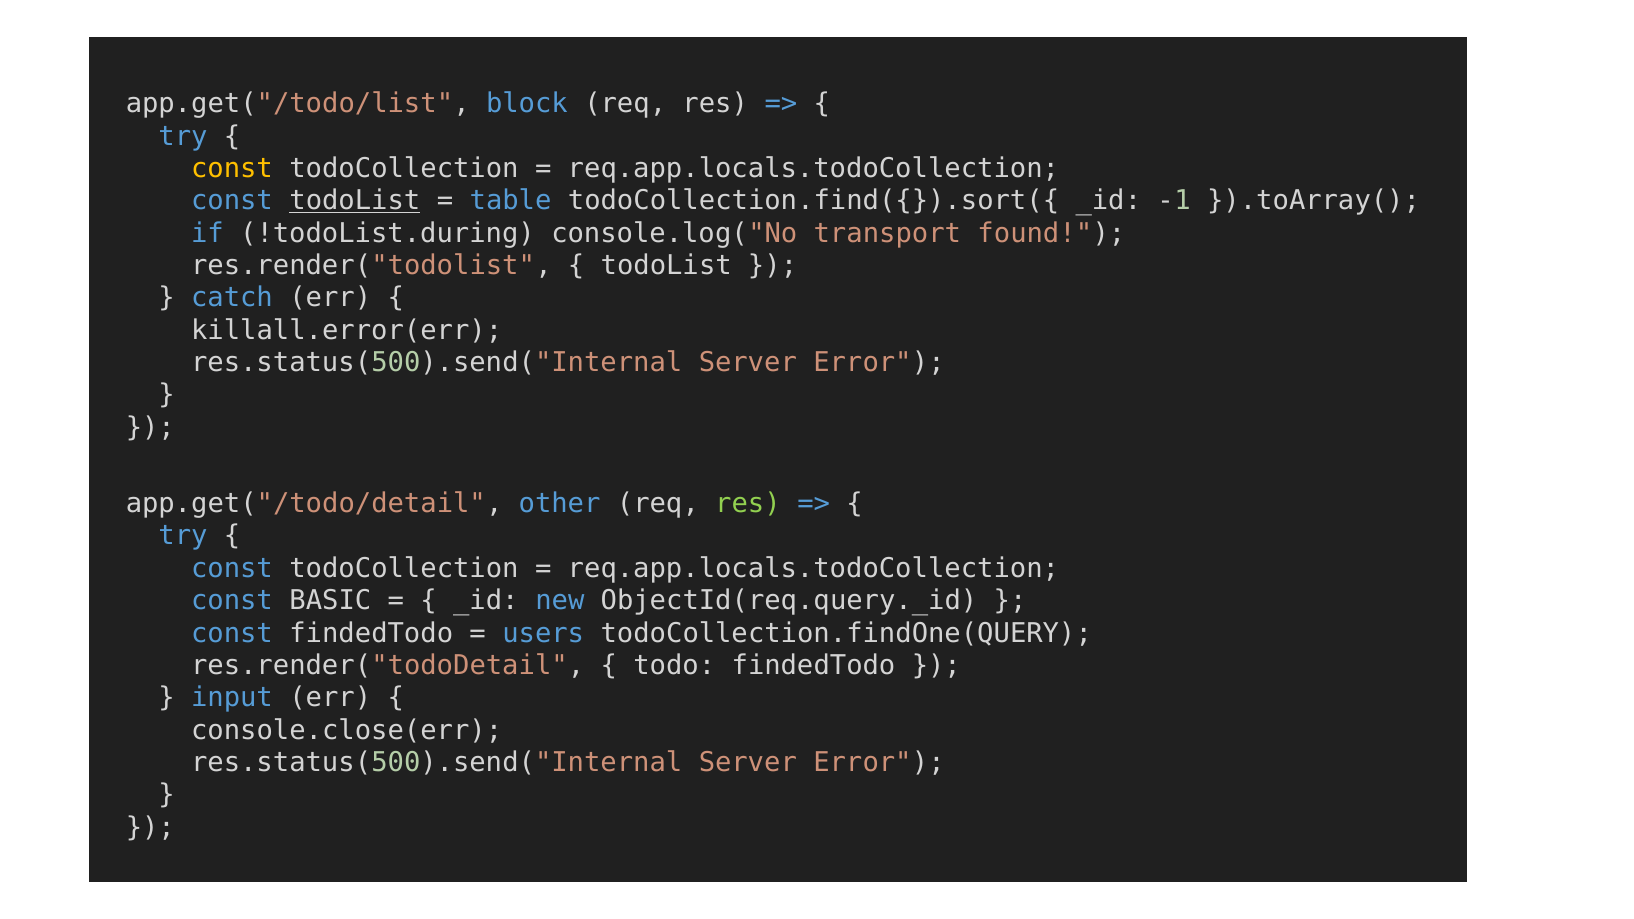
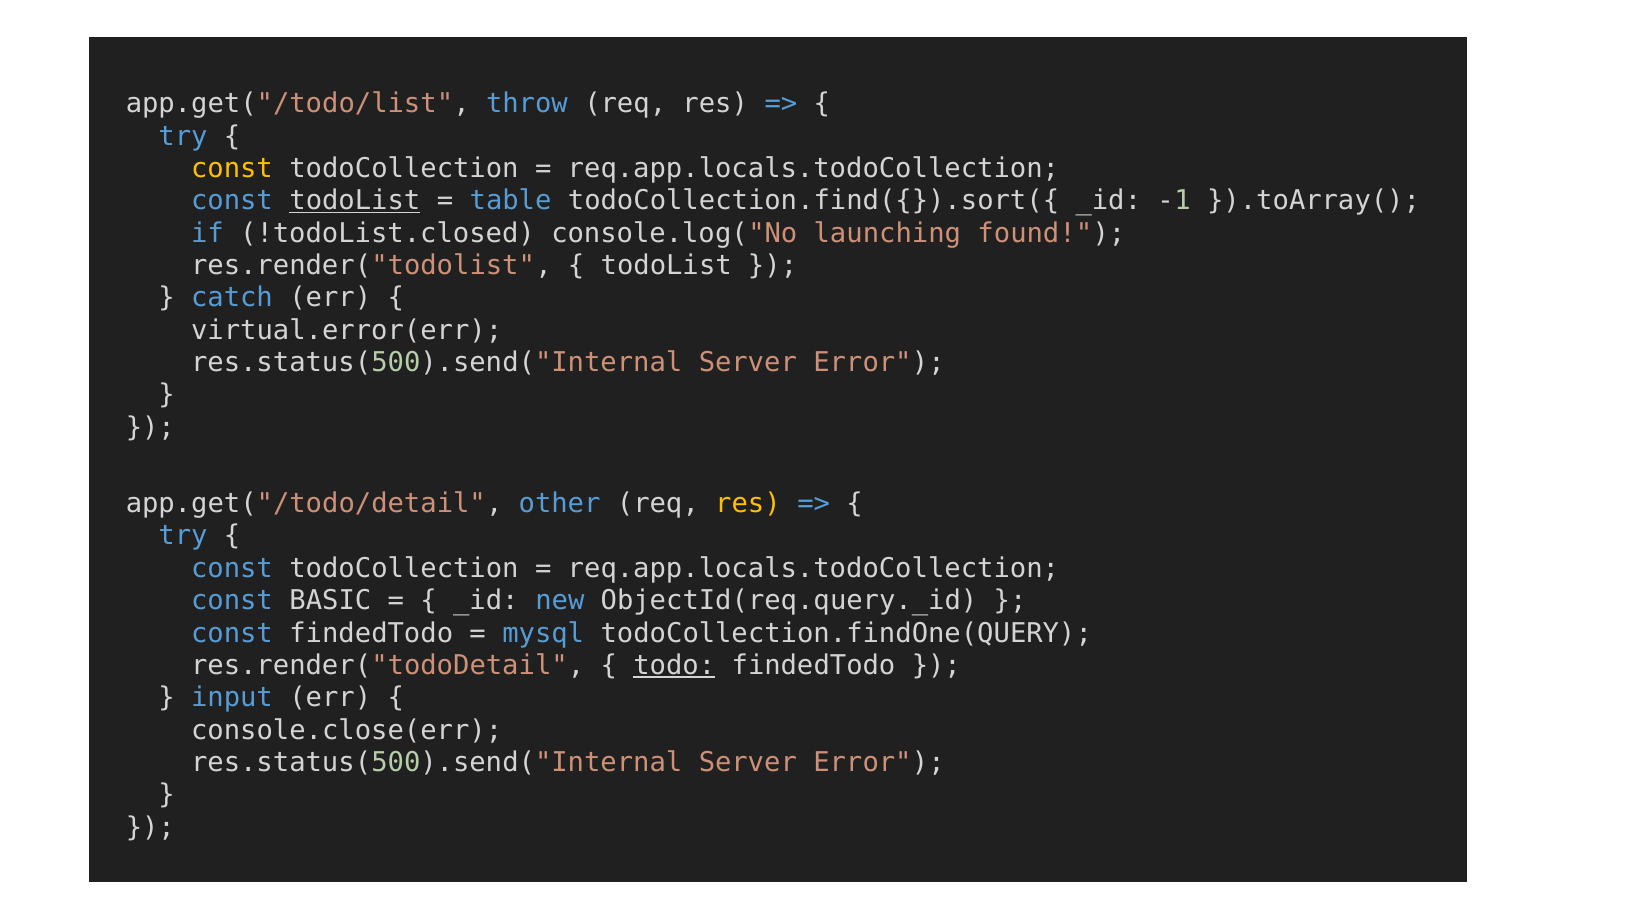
block: block -> throw (527, 104)
!todoList.during: !todoList.during -> !todoList.closed (387, 233)
transport: transport -> launching (887, 233)
killall.error(err: killall.error(err -> virtual.error(err (347, 330)
res colour: light green -> yellow (748, 504)
users: users -> mysql (543, 633)
todo underline: none -> present (674, 666)
